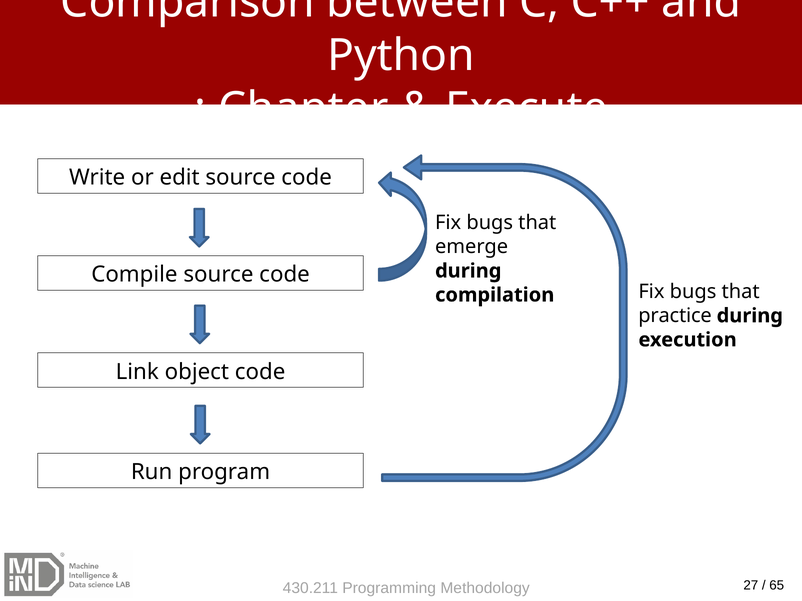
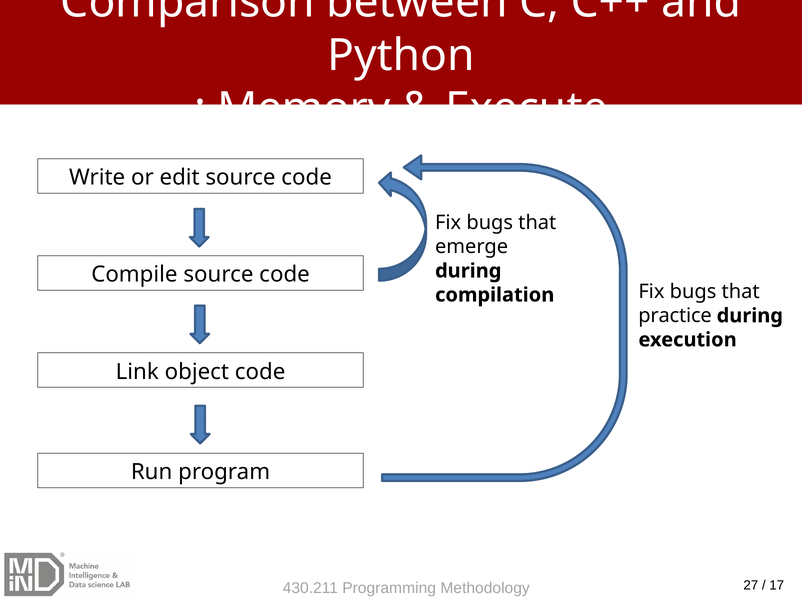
Chapter: Chapter -> Memory (304, 109)
65: 65 -> 17 (777, 586)
